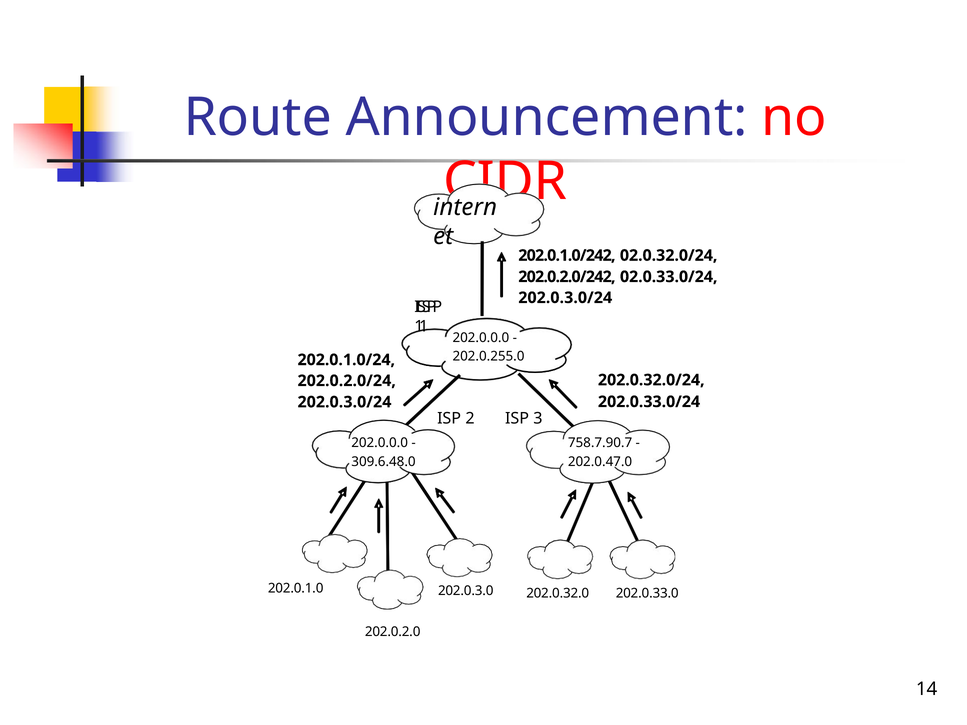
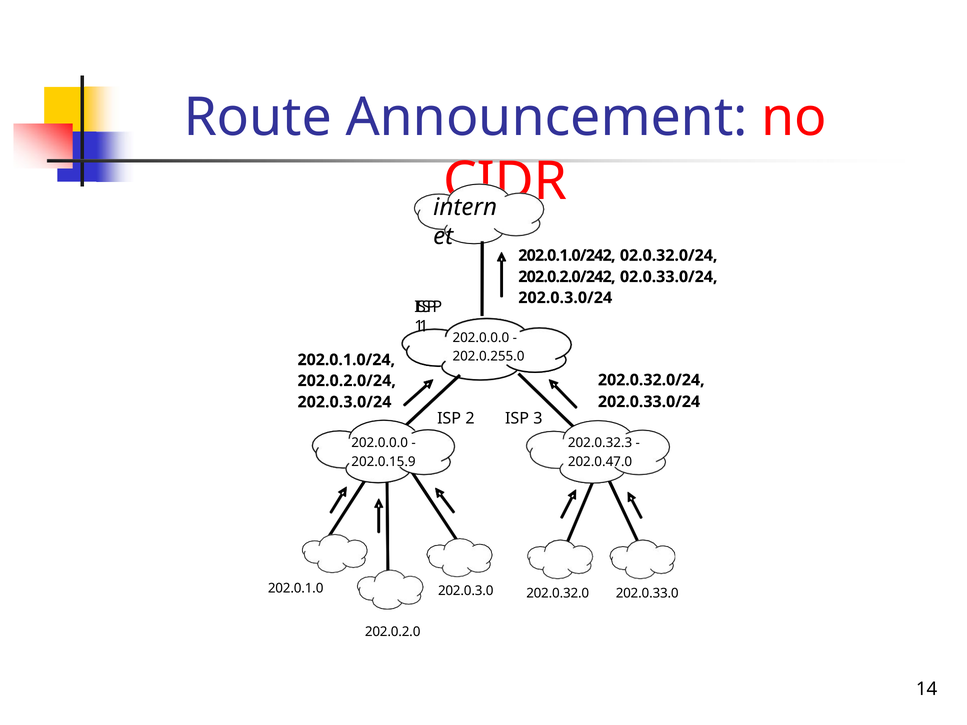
758.7.90.7: 758.7.90.7 -> 202.0.32.3 (600, 443)
309.6.48.0: 309.6.48.0 -> 202.0.15.9 (383, 462)
